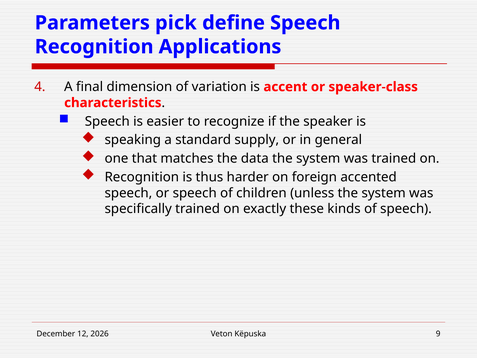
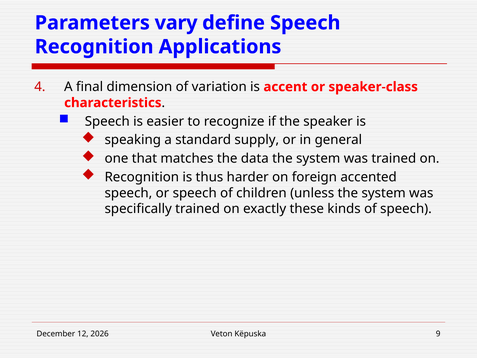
pick: pick -> vary (176, 23)
